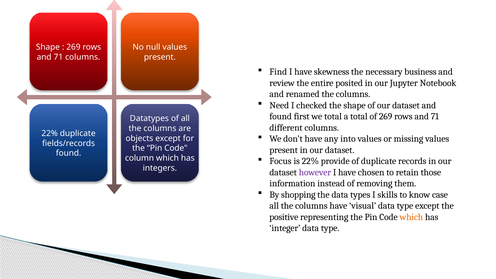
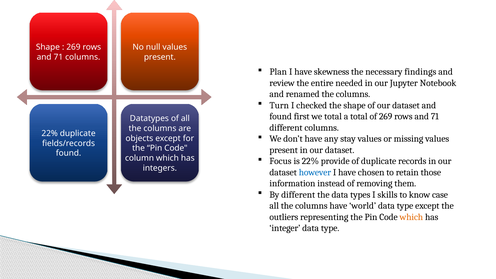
Find: Find -> Plan (278, 72)
business: business -> findings (420, 72)
posited: posited -> needed (349, 83)
Need: Need -> Turn (279, 105)
into: into -> stay (348, 139)
however colour: purple -> blue (315, 172)
By shopping: shopping -> different (298, 195)
visual: visual -> world (363, 206)
positive: positive -> outliers (284, 217)
